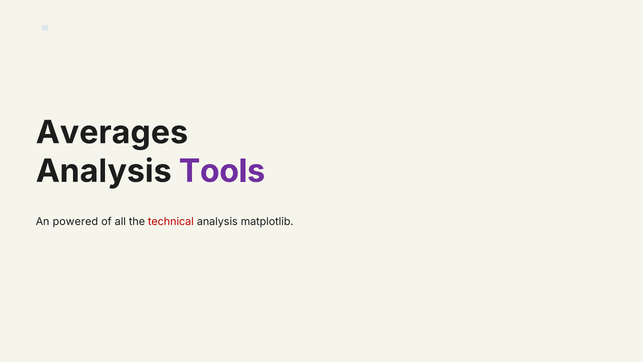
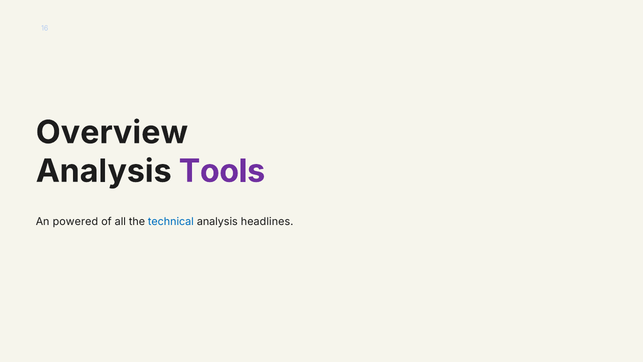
Averages: Averages -> Overview (112, 132)
technical colour: red -> blue (171, 221)
matplotlib: matplotlib -> headlines (267, 221)
